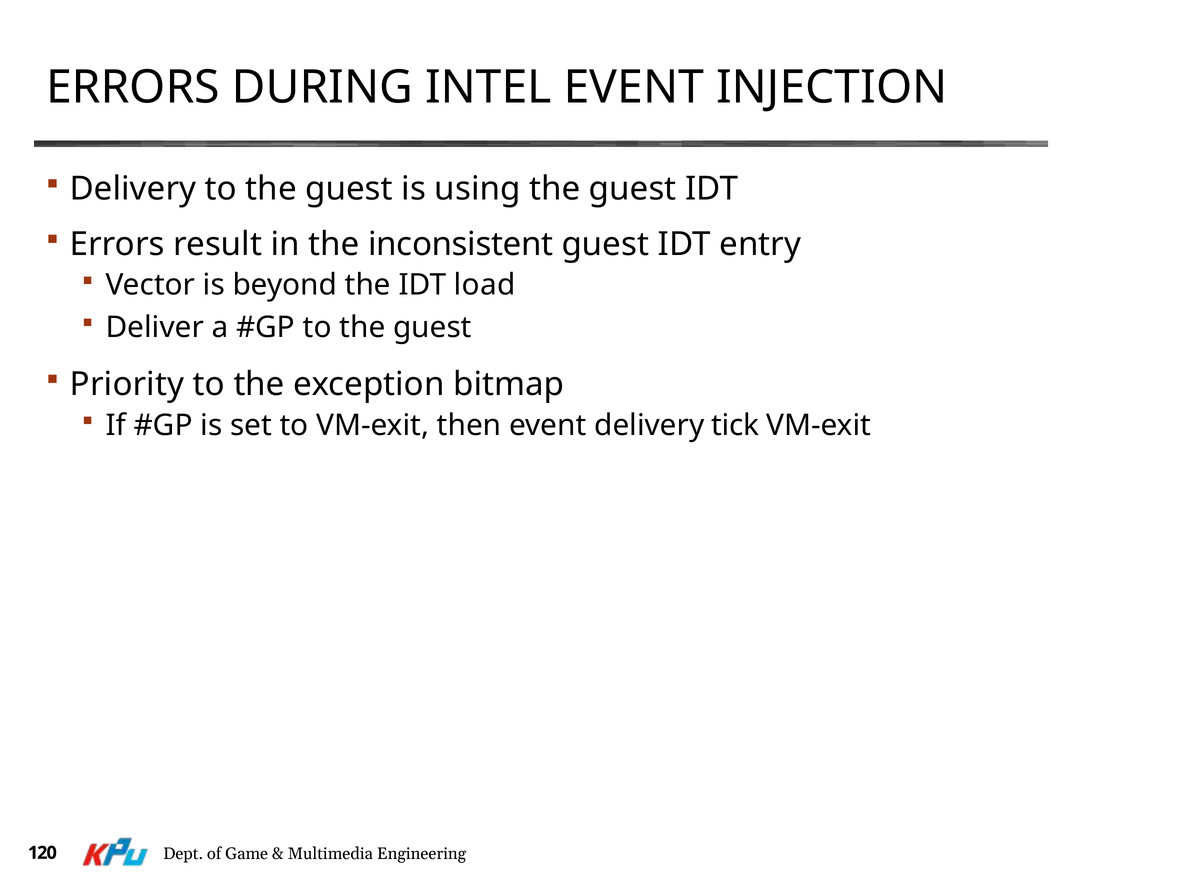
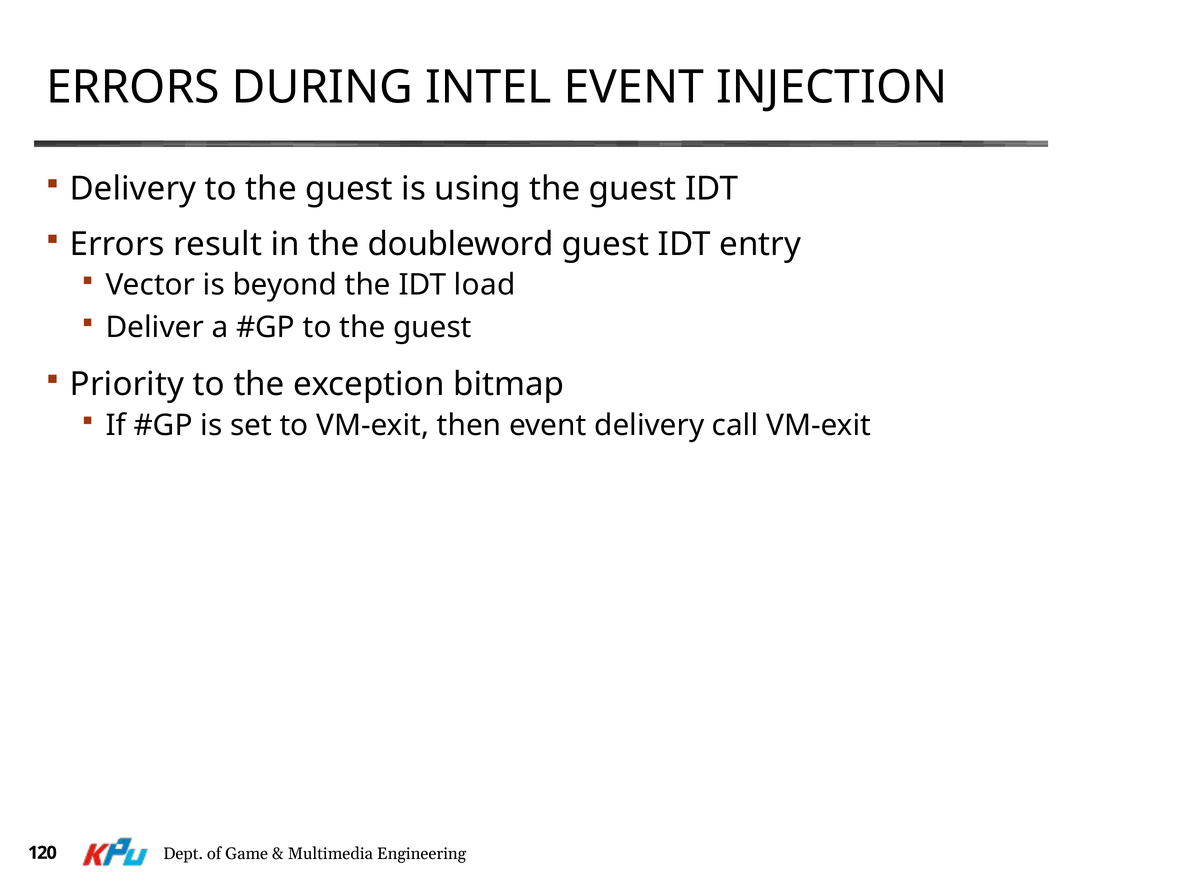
inconsistent: inconsistent -> doubleword (461, 244)
tick: tick -> call (735, 425)
